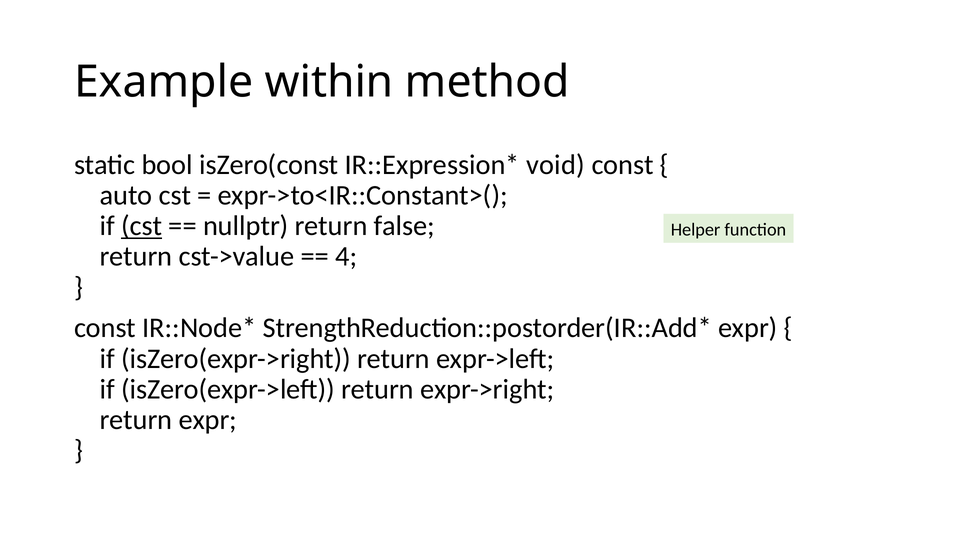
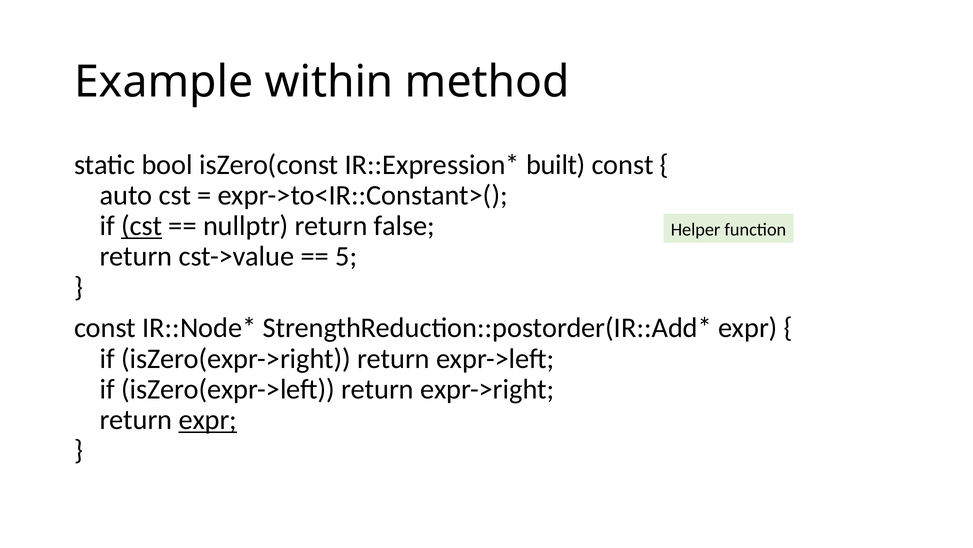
void: void -> built (556, 164)
4: 4 -> 5 (346, 256)
expr underline: none -> present (208, 419)
